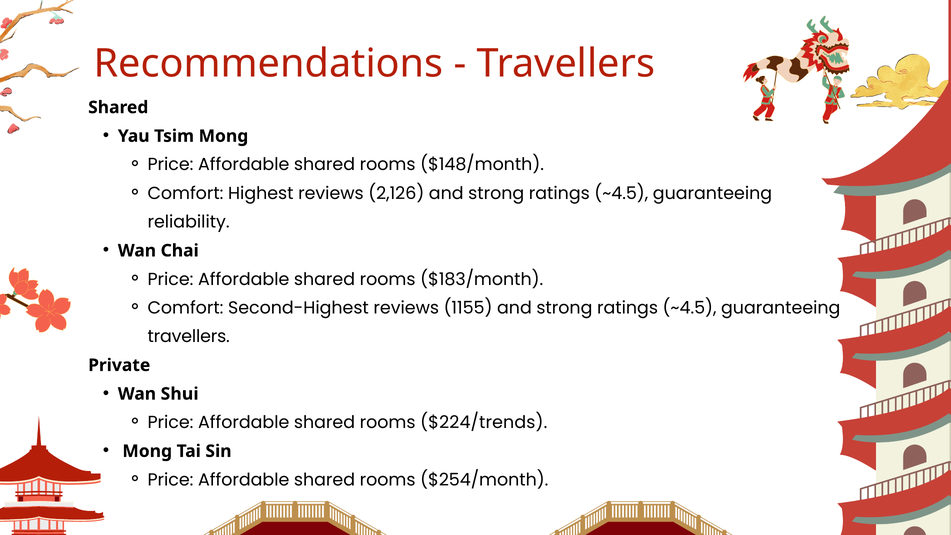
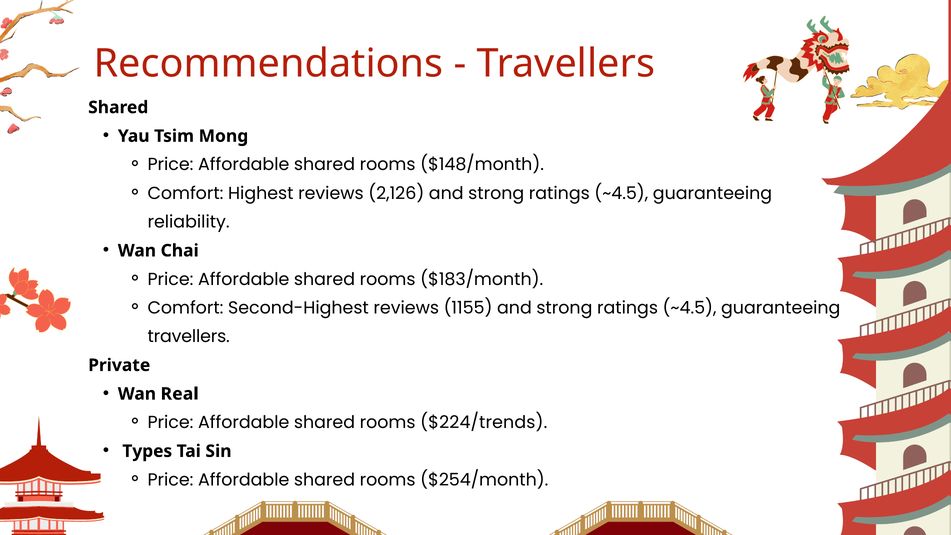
Shui: Shui -> Real (180, 394)
Mong: Mong -> Types (147, 451)
